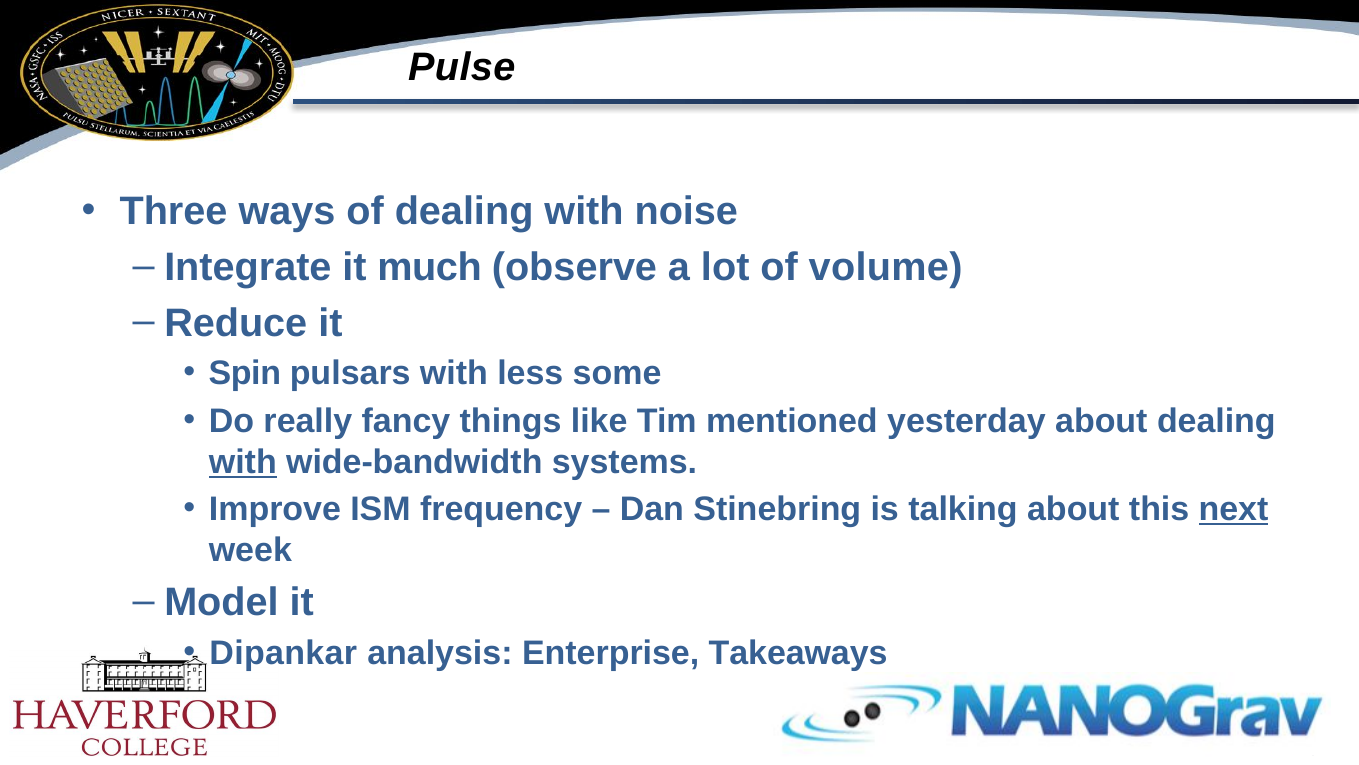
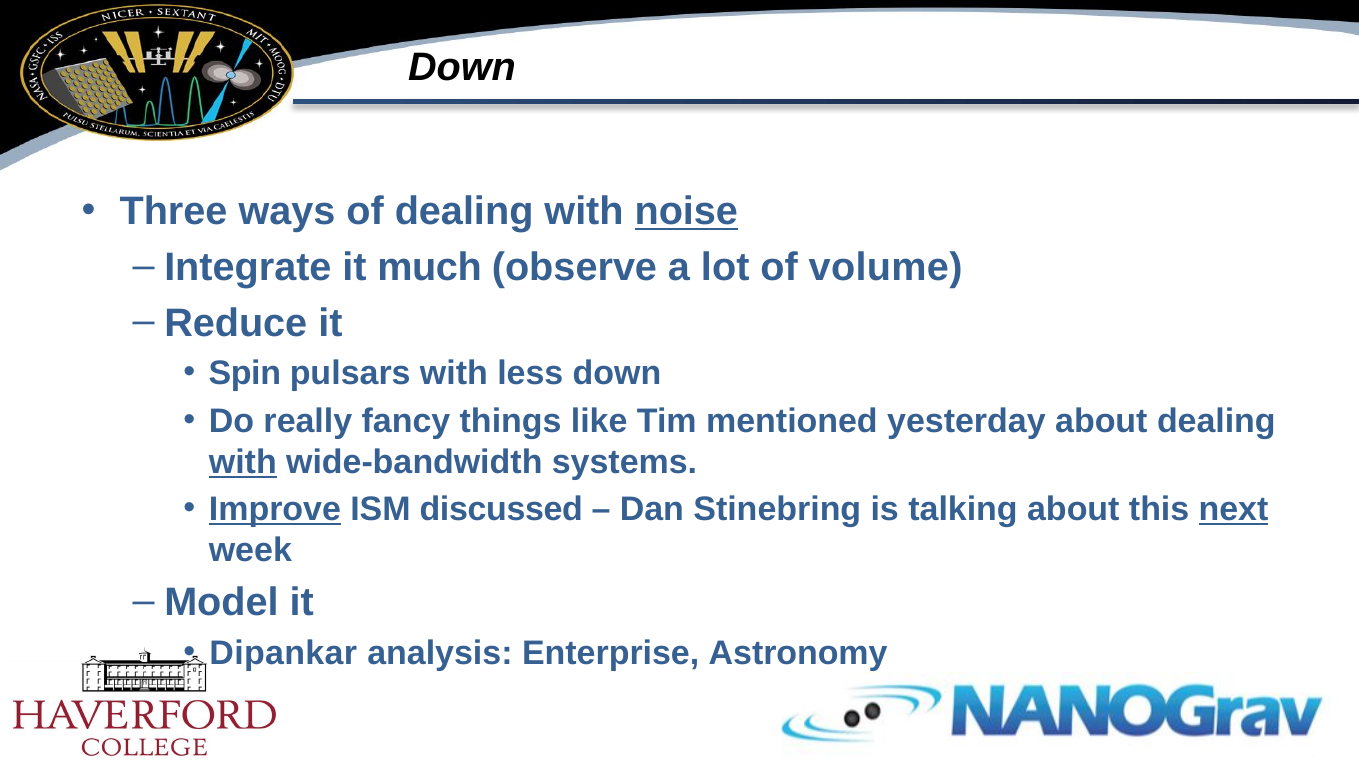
Pulse: Pulse -> Down (462, 67)
noise underline: none -> present (686, 212)
less some: some -> down (617, 373)
Improve underline: none -> present (275, 509)
frequency: frequency -> discussed (501, 509)
Takeaways: Takeaways -> Astronomy (798, 653)
